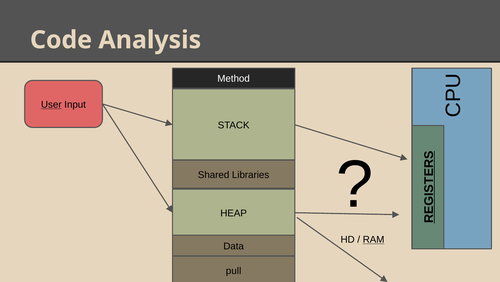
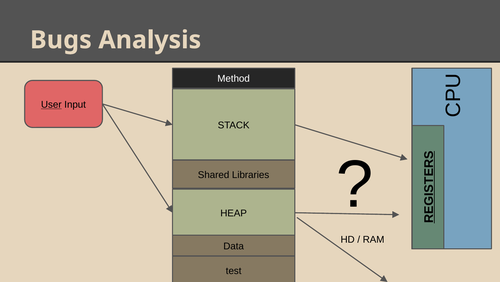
Code: Code -> Bugs (61, 40)
RAM underline: present -> none (374, 239)
pull: pull -> test (234, 270)
